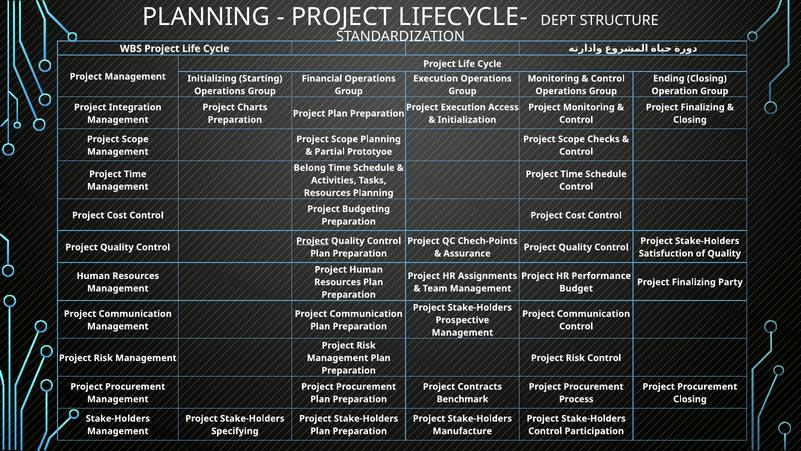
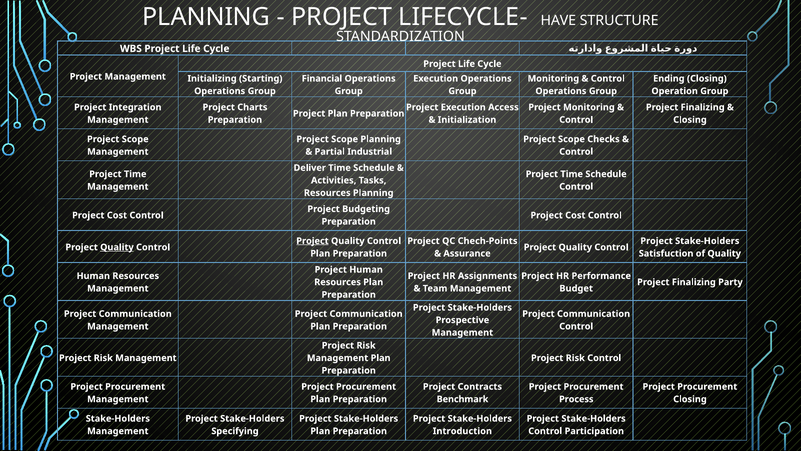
DEPT: DEPT -> HAVE (558, 21)
Prototyoe: Prototyoe -> Industrial (370, 152)
Belong: Belong -> Deliver (310, 168)
Quality underline: none -> present (117, 247)
Manufacture: Manufacture -> Introduction (462, 431)
